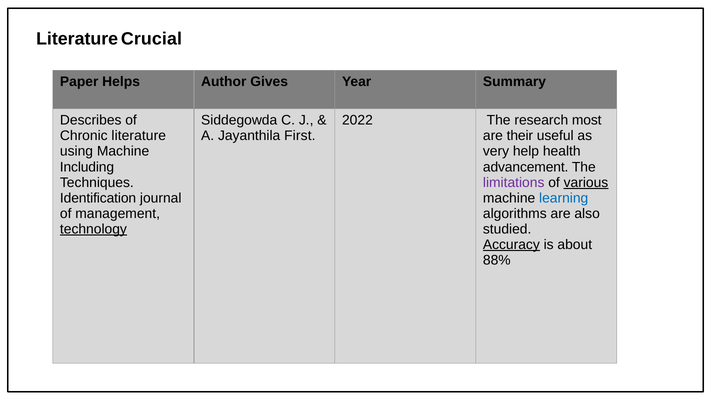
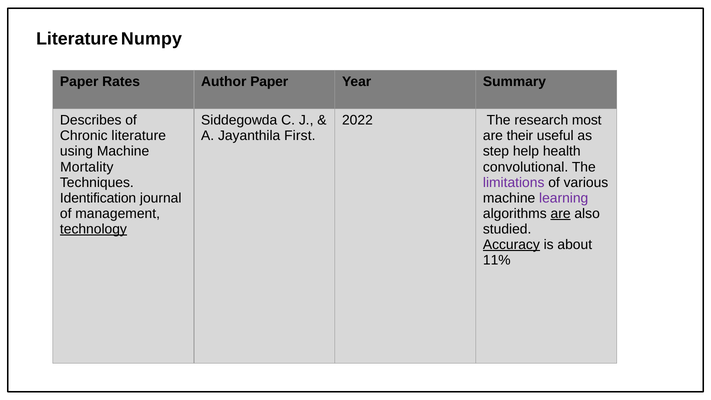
Crucial: Crucial -> Numpy (151, 39)
Helps: Helps -> Rates (121, 82)
Author Gives: Gives -> Paper (269, 82)
very: very -> step (496, 151)
Including: Including -> Mortality (87, 167)
advancement: advancement -> convolutional (526, 167)
various underline: present -> none (586, 182)
learning colour: blue -> purple (564, 198)
are underline: none -> present (561, 214)
88%: 88% -> 11% (497, 260)
